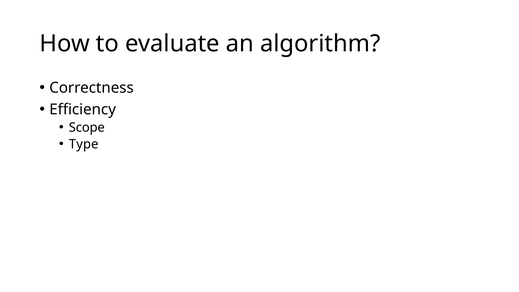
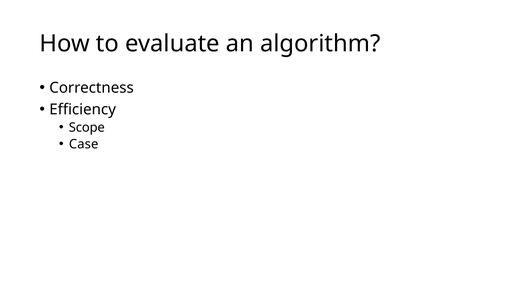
Type: Type -> Case (84, 144)
